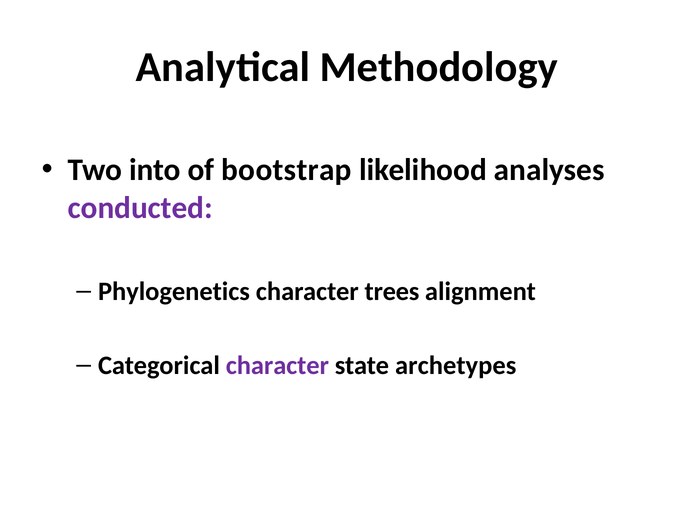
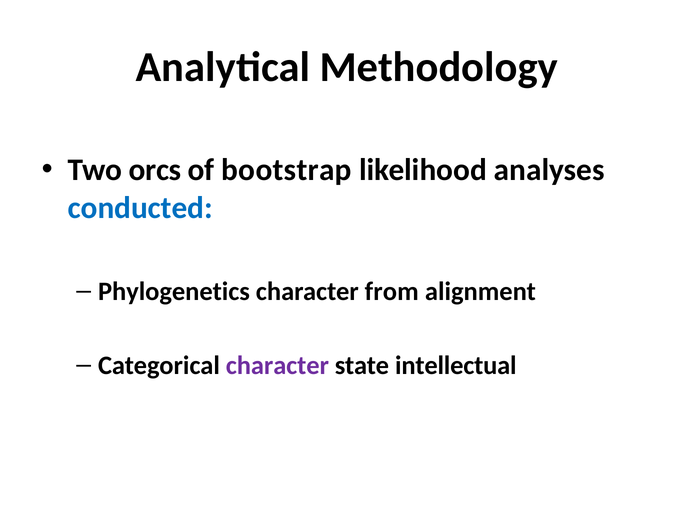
into: into -> orcs (155, 170)
conducted colour: purple -> blue (140, 207)
trees: trees -> from (392, 291)
archetypes: archetypes -> intellectual (456, 365)
